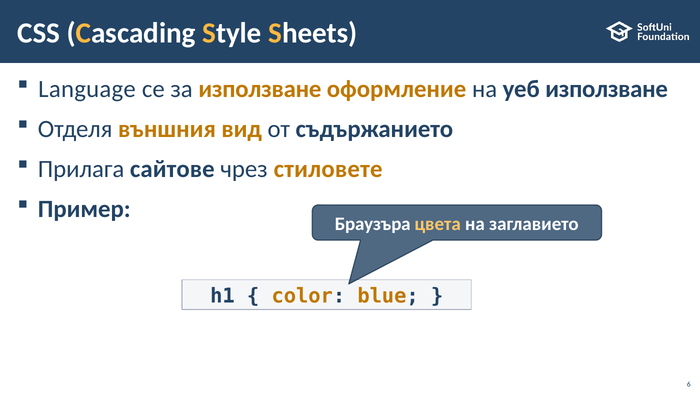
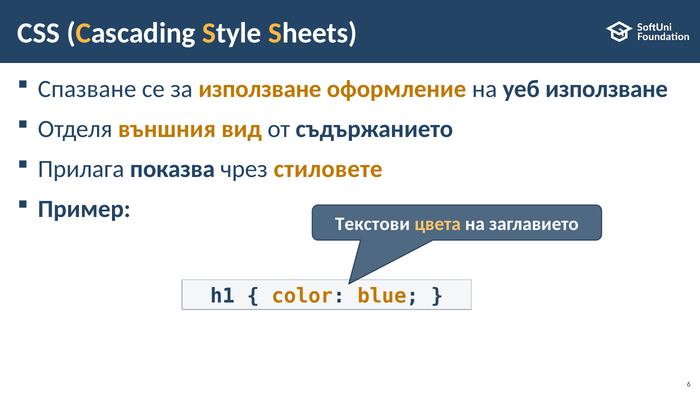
Language: Language -> Спазване (87, 89)
сайтове: сайтове -> показва (172, 169)
Браузъра: Браузъра -> Текстови (372, 224)
